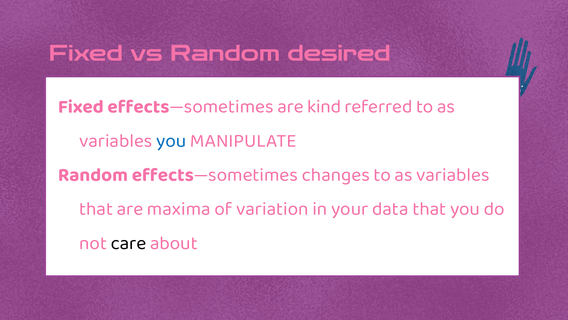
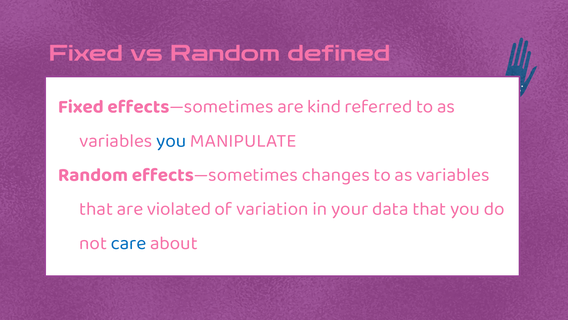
desired: desired -> defined (339, 53)
maxima: maxima -> violated (179, 208)
care colour: black -> blue (129, 242)
